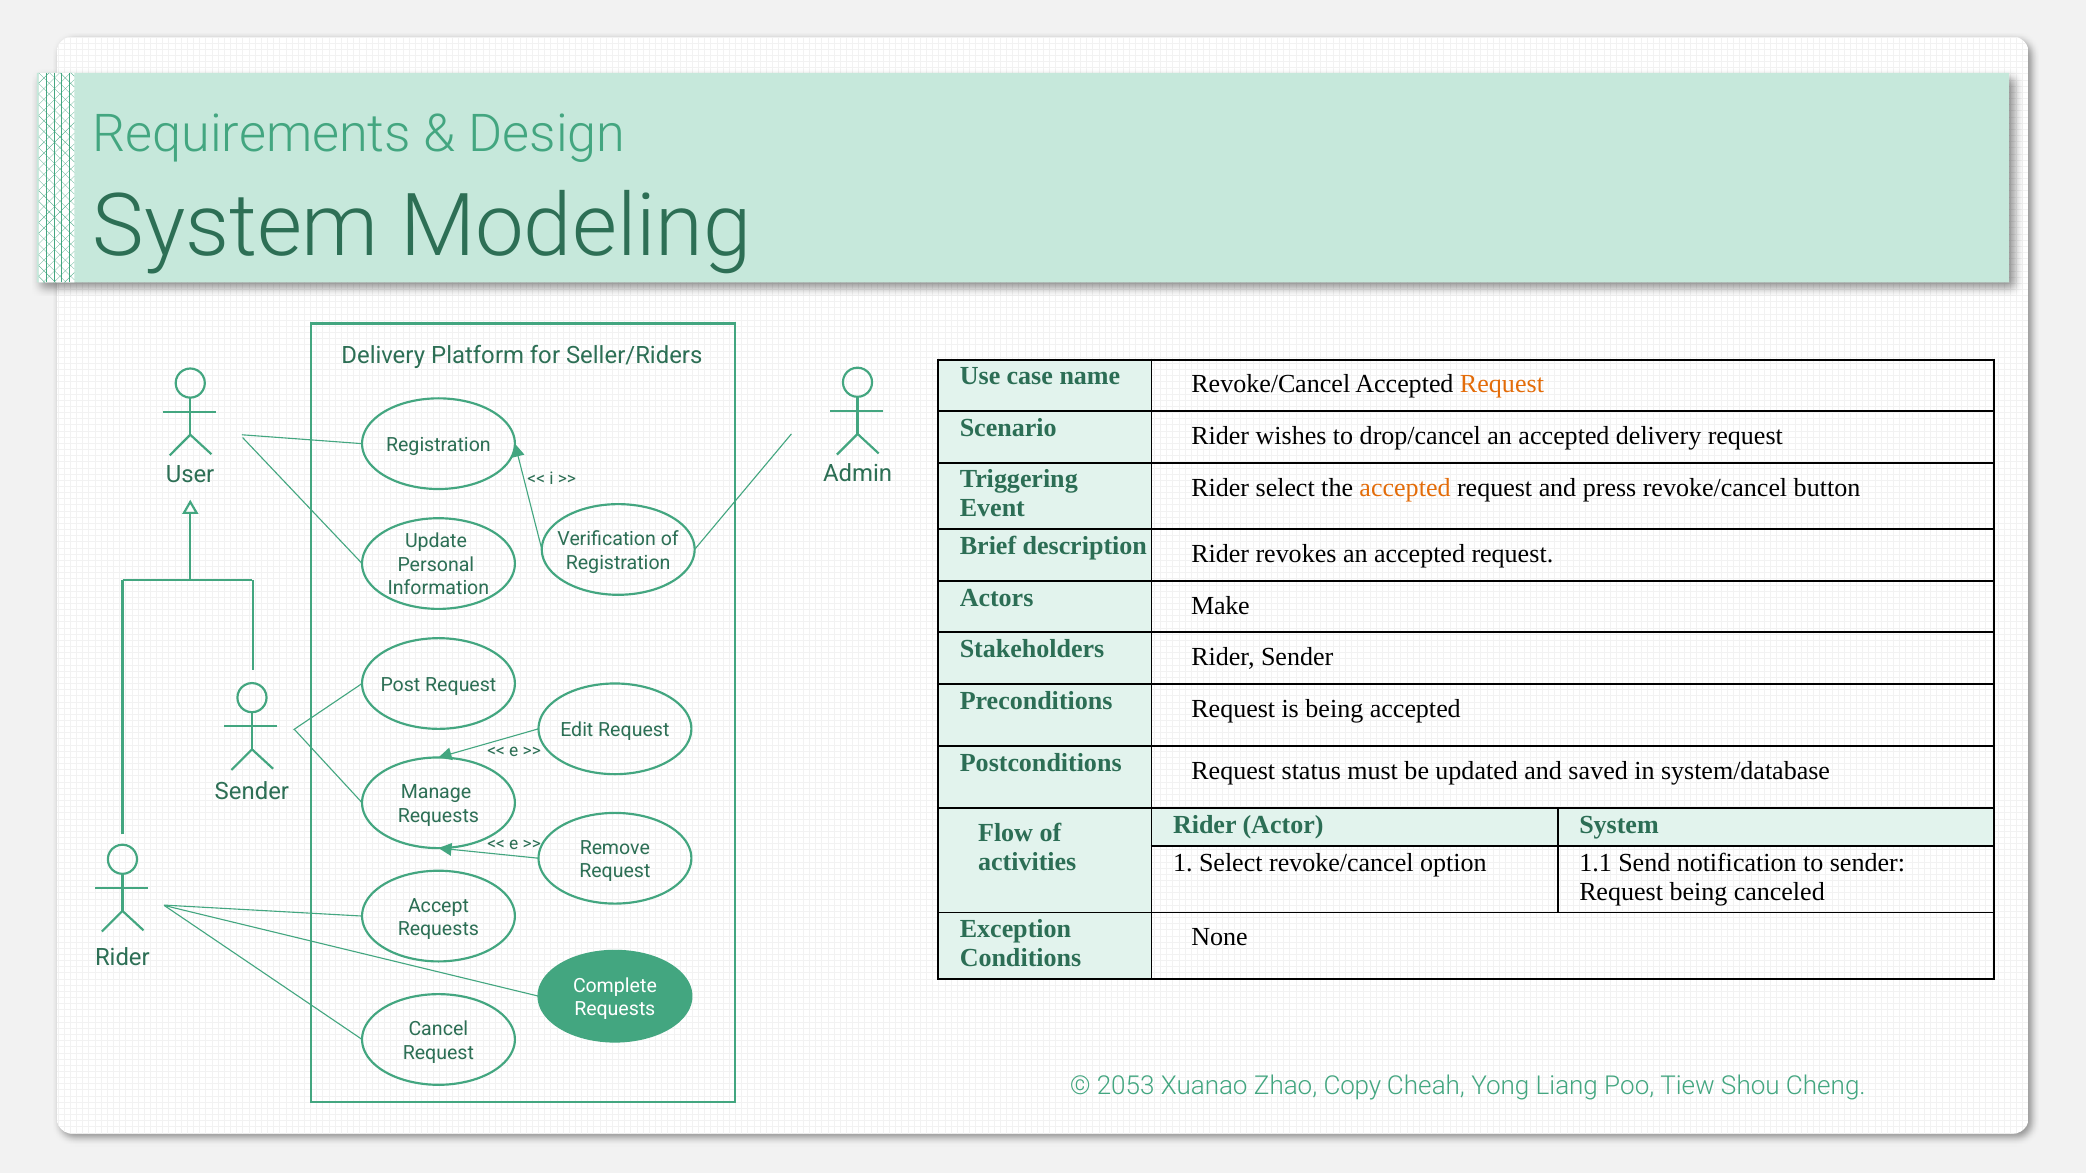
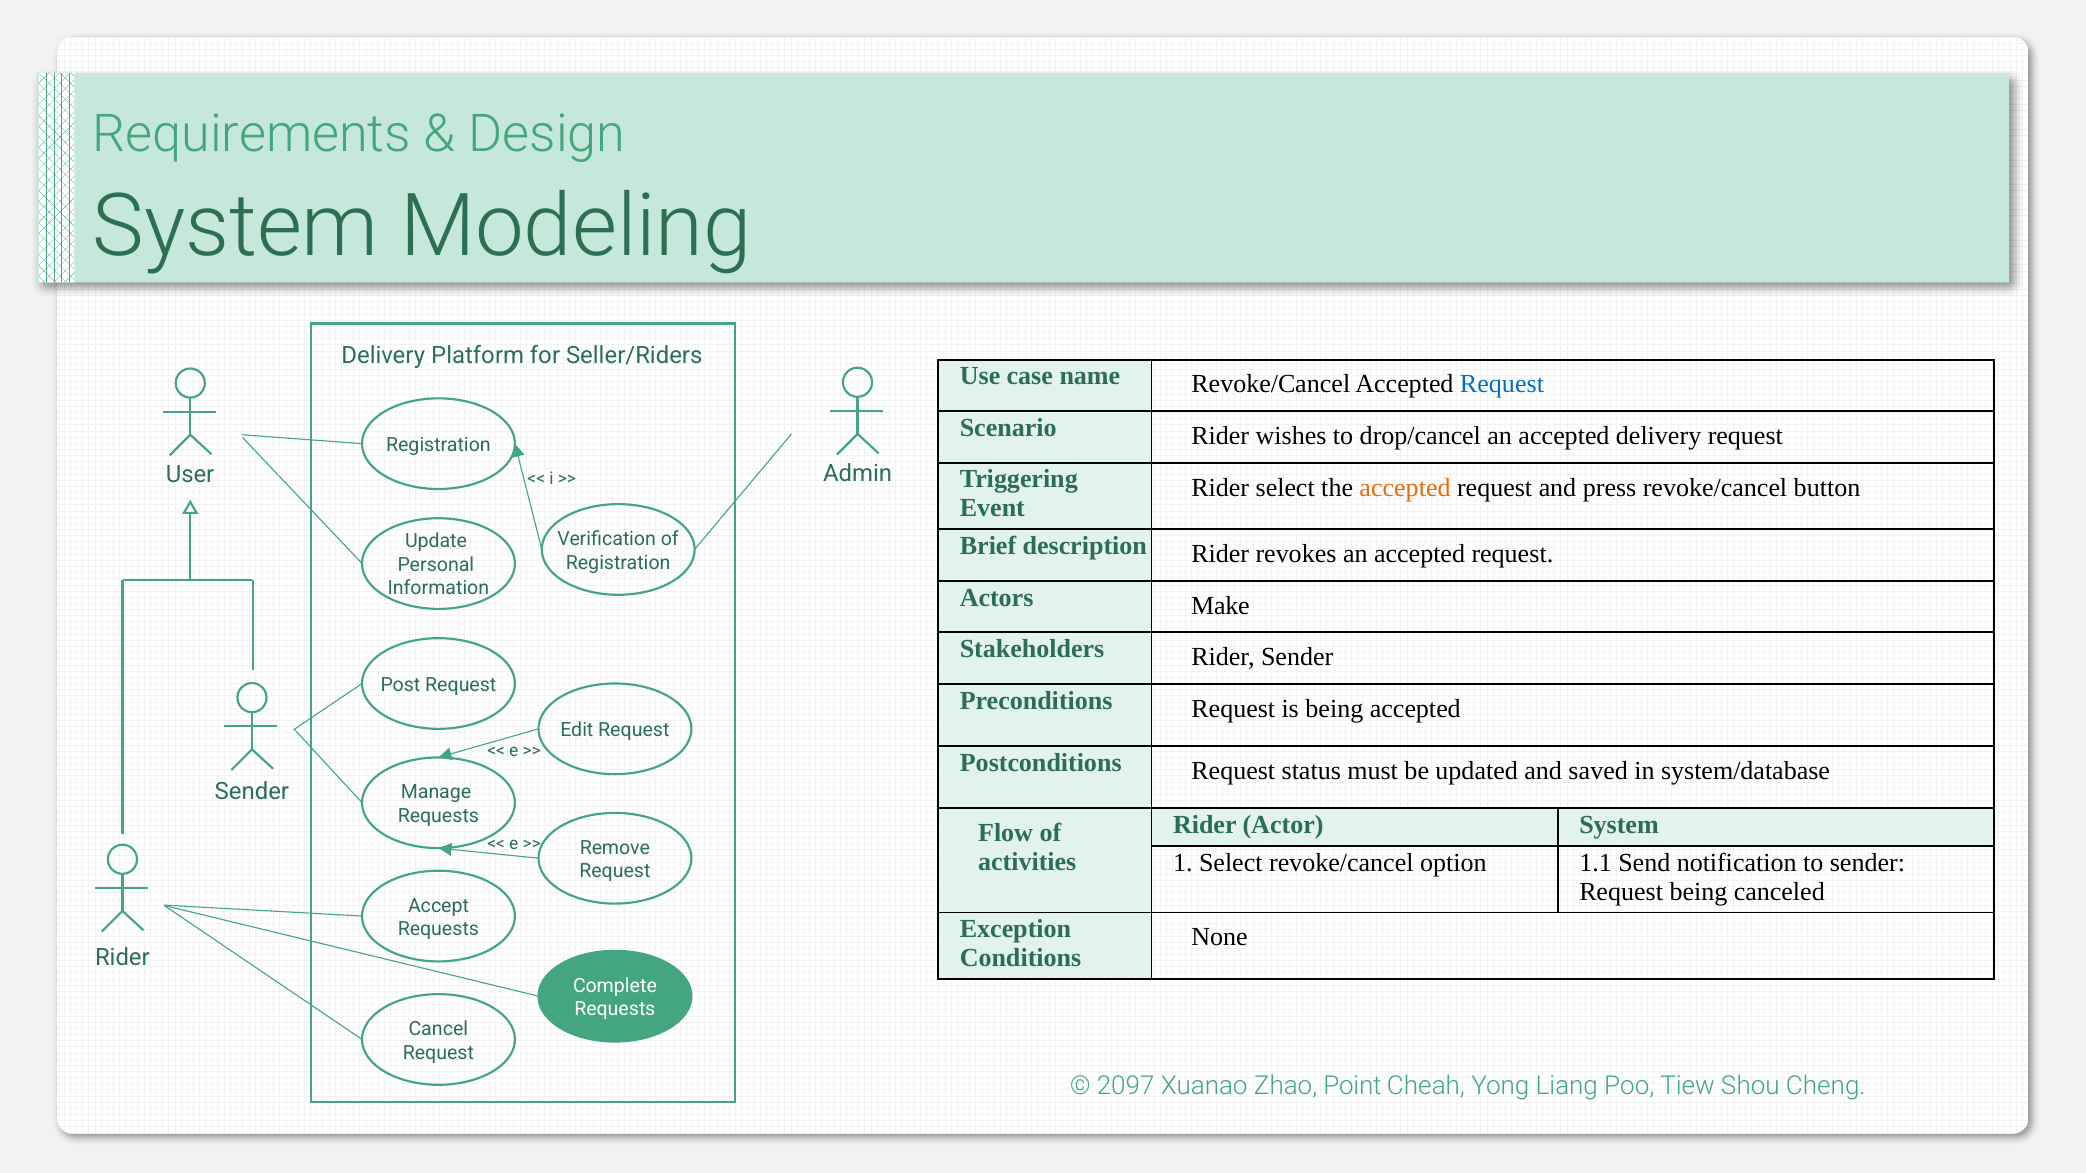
Request colour: orange -> blue (1502, 384)
2053: 2053 -> 2097 (1126, 1087)
Copy: Copy -> Point (1352, 1087)
